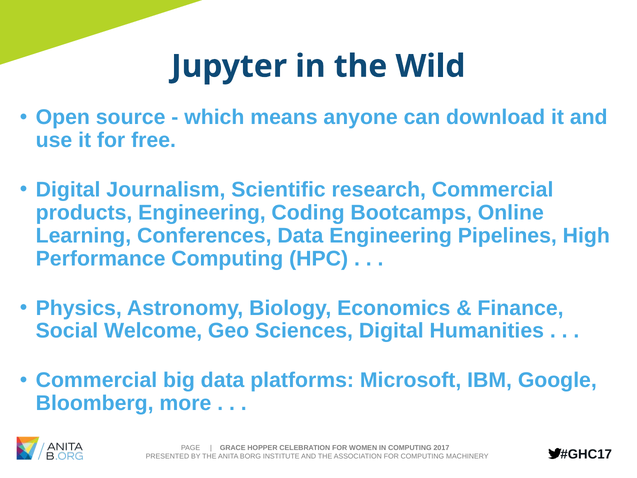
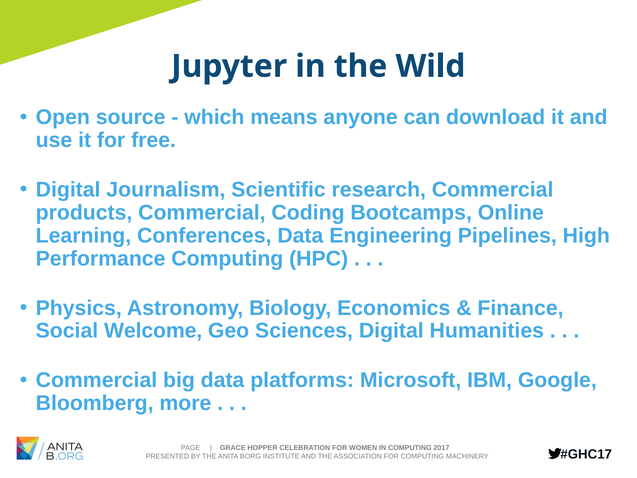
products Engineering: Engineering -> Commercial (202, 213)
